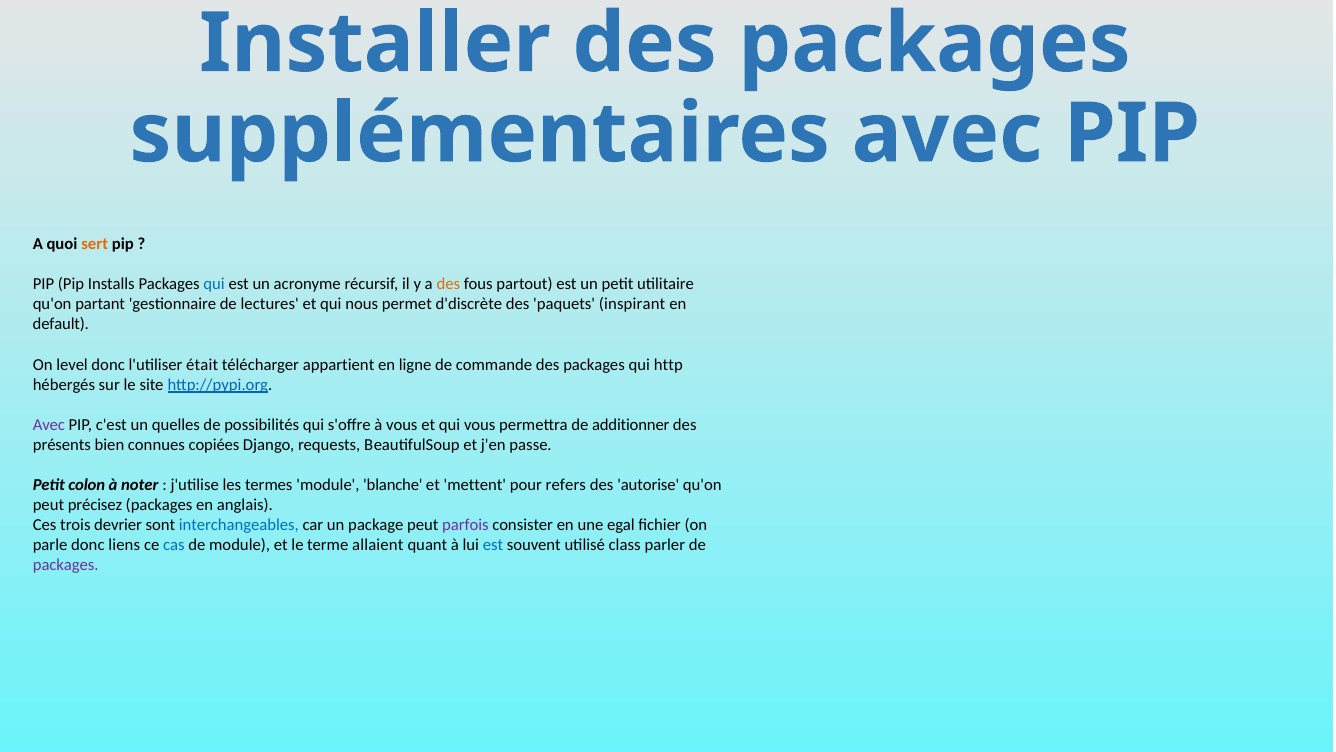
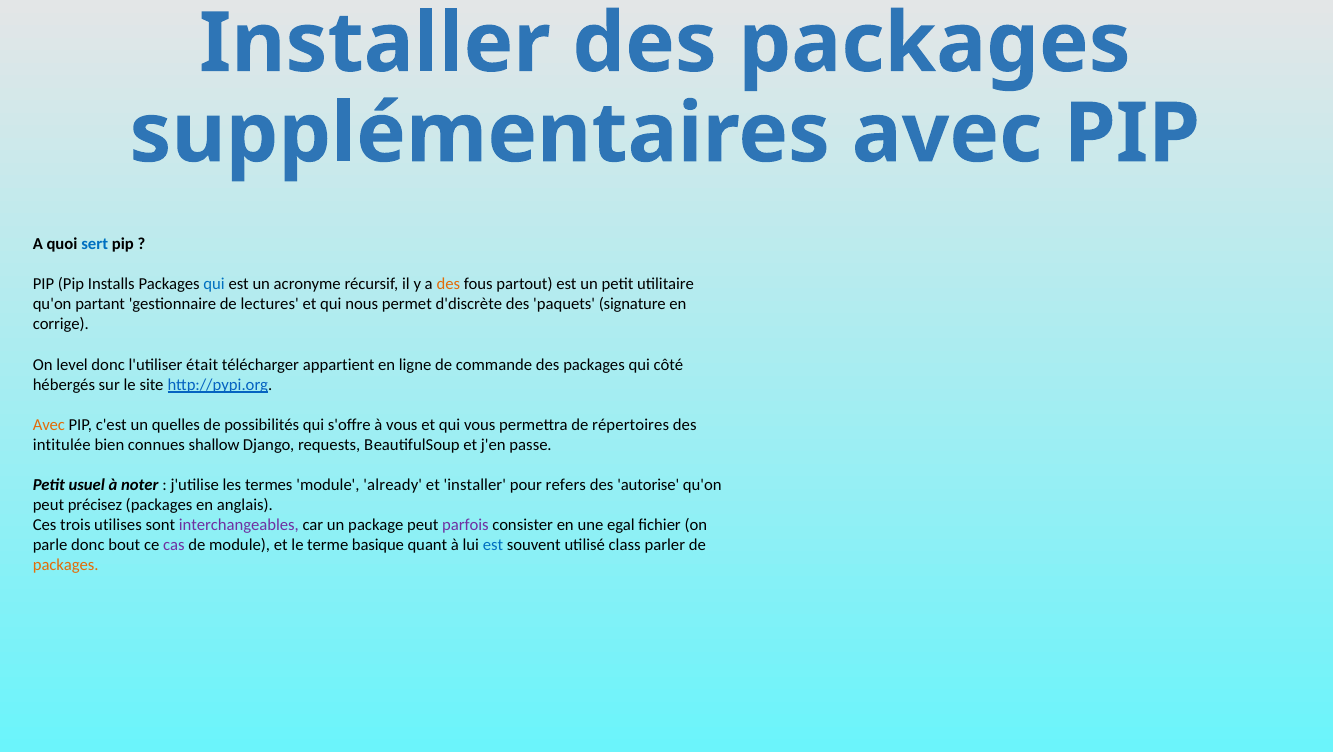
sert colour: orange -> blue (95, 244)
inspirant: inspirant -> signature (632, 304)
default: default -> corrige (61, 324)
http: http -> côté (668, 364)
Avec colour: purple -> orange (49, 425)
additionner: additionner -> répertoires (631, 425)
présents: présents -> intitulée (62, 445)
copiées: copiées -> shallow (214, 445)
colon: colon -> usuel (87, 485)
blanche: blanche -> already (393, 485)
et mettent: mettent -> installer (475, 485)
devrier: devrier -> utilises (118, 525)
interchangeables colour: blue -> purple (239, 525)
liens: liens -> bout (124, 545)
cas colour: blue -> purple (174, 545)
allaient: allaient -> basique (378, 545)
packages colour: purple -> orange (66, 565)
